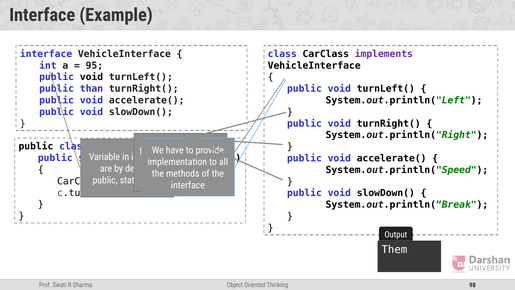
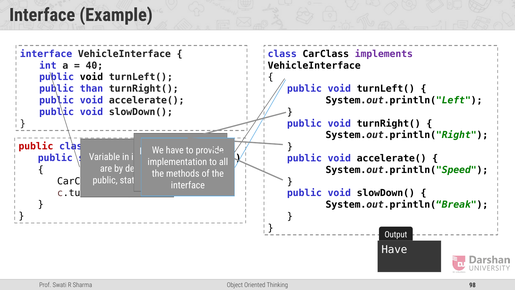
95: 95 -> 40 (94, 65)
public colour: black -> red (36, 146)
Them: Them -> Have (394, 249)
